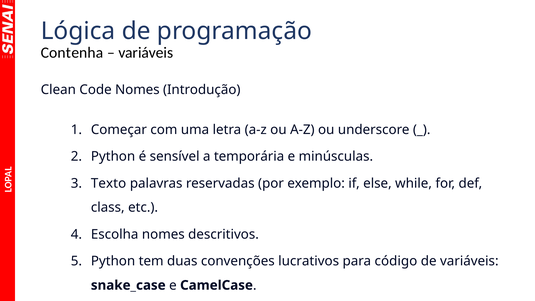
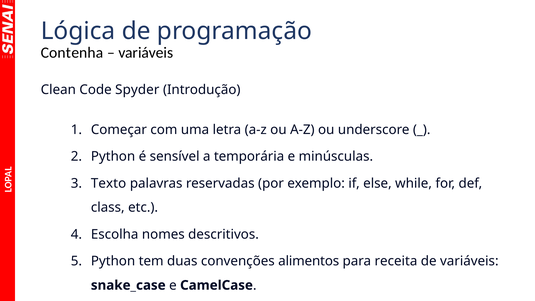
Code Nomes: Nomes -> Spyder (137, 90)
lucrativos: lucrativos -> alimentos (309, 261)
código: código -> receita (396, 261)
